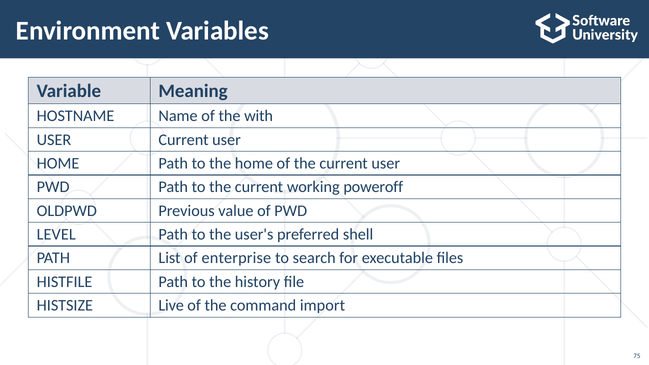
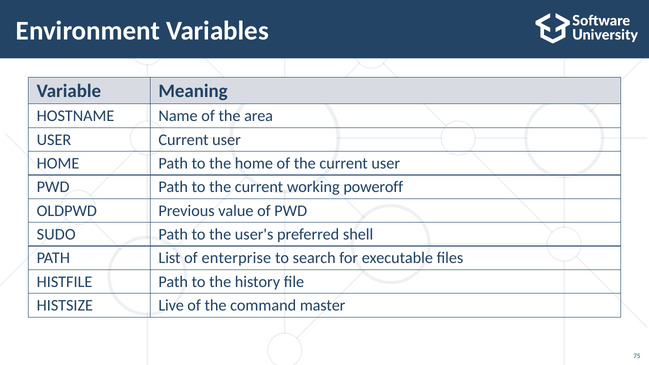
with: with -> area (259, 116)
LEVEL: LEVEL -> SUDO (56, 234)
import: import -> master (323, 306)
